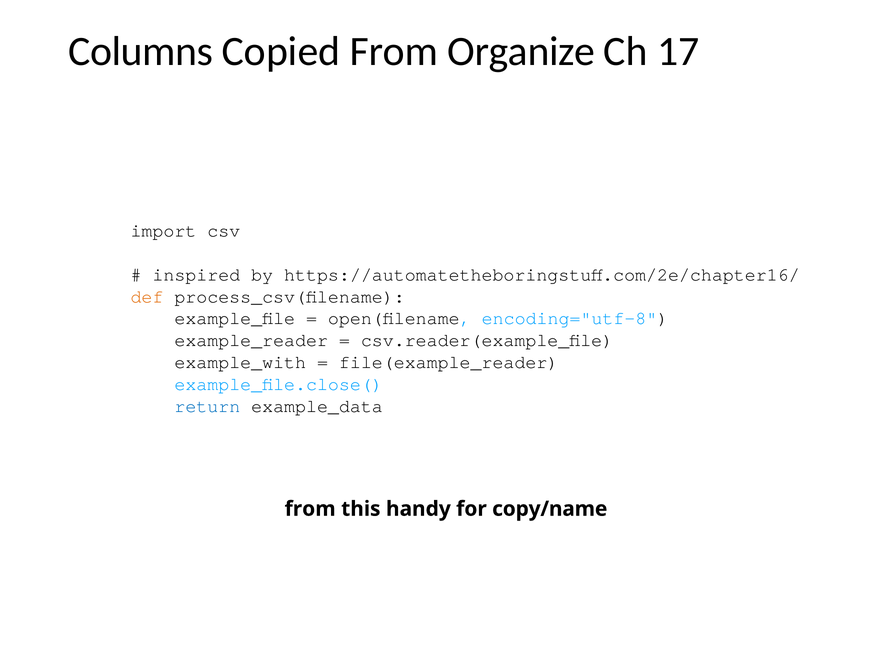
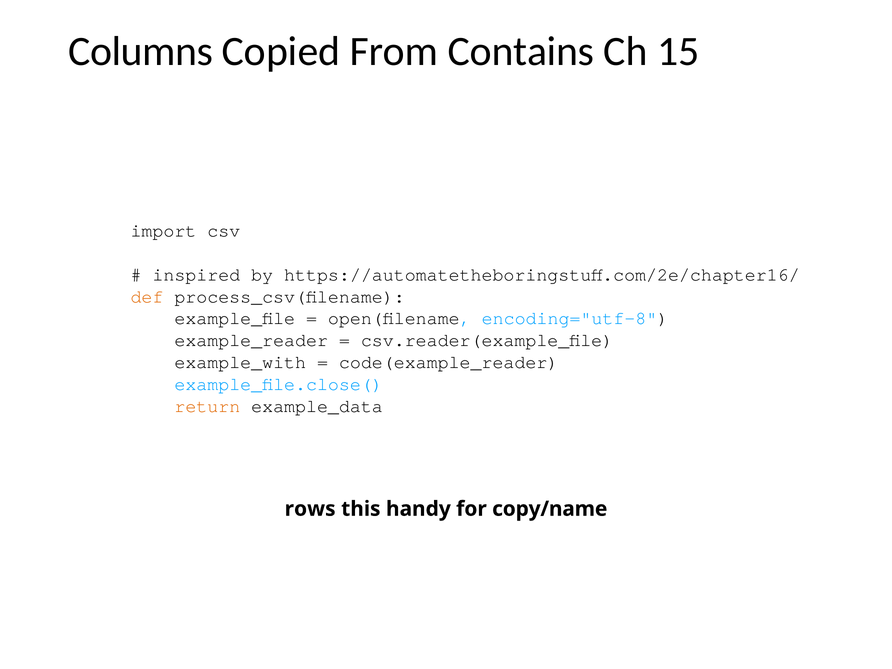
Organize: Organize -> Contains (521, 51)
17: 17 -> 15 (678, 51)
file(example_reader: file(example_reader -> code(example_reader (449, 362)
return colour: blue -> orange (207, 406)
from: from -> rows (310, 509)
